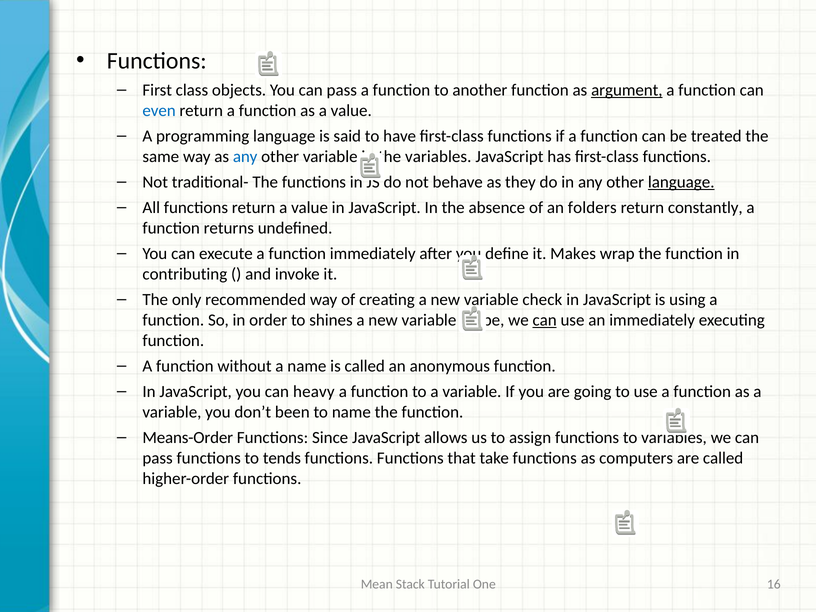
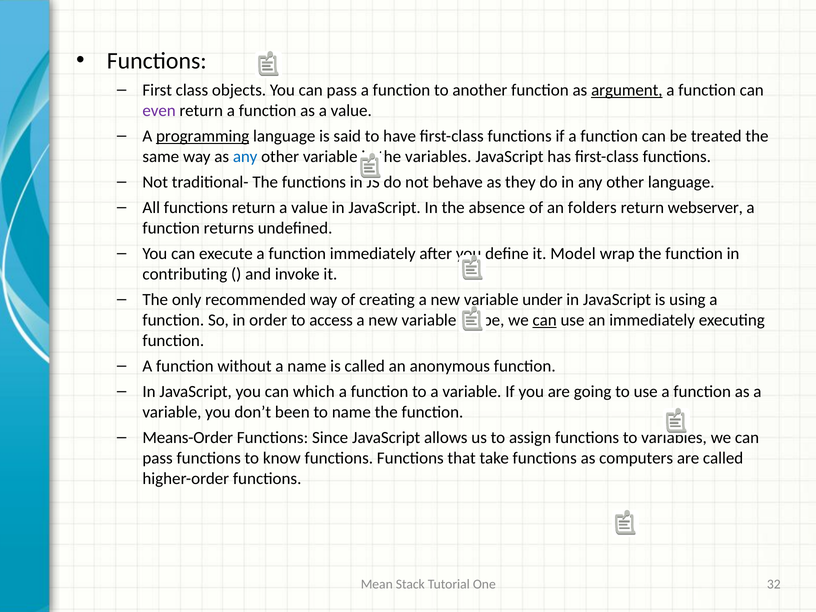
even colour: blue -> purple (159, 110)
programming underline: none -> present (203, 136)
language underline: present -> none (681, 182)
constantly: constantly -> webserver (705, 208)
Makes: Makes -> Model (573, 254)
check: check -> under (542, 300)
shines: shines -> access (331, 320)
heavy: heavy -> which (314, 392)
tends: tends -> know (282, 458)
16: 16 -> 32 (774, 584)
